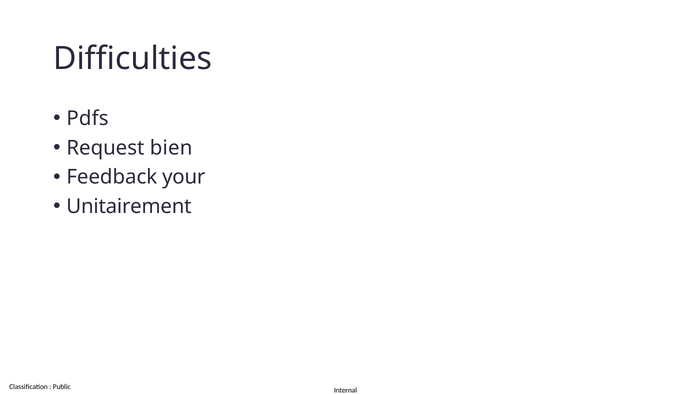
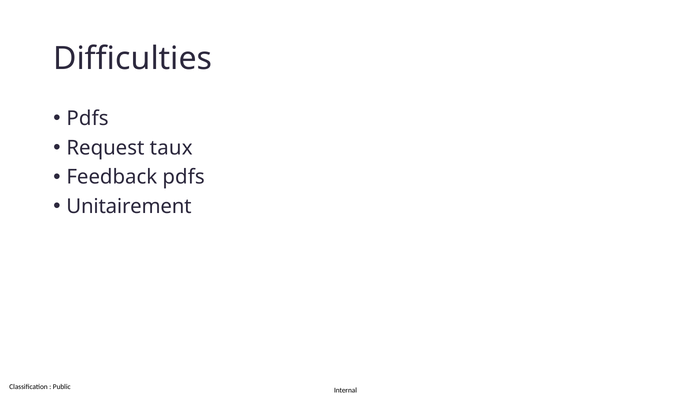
bien: bien -> taux (171, 148)
Feedback your: your -> pdfs (184, 177)
